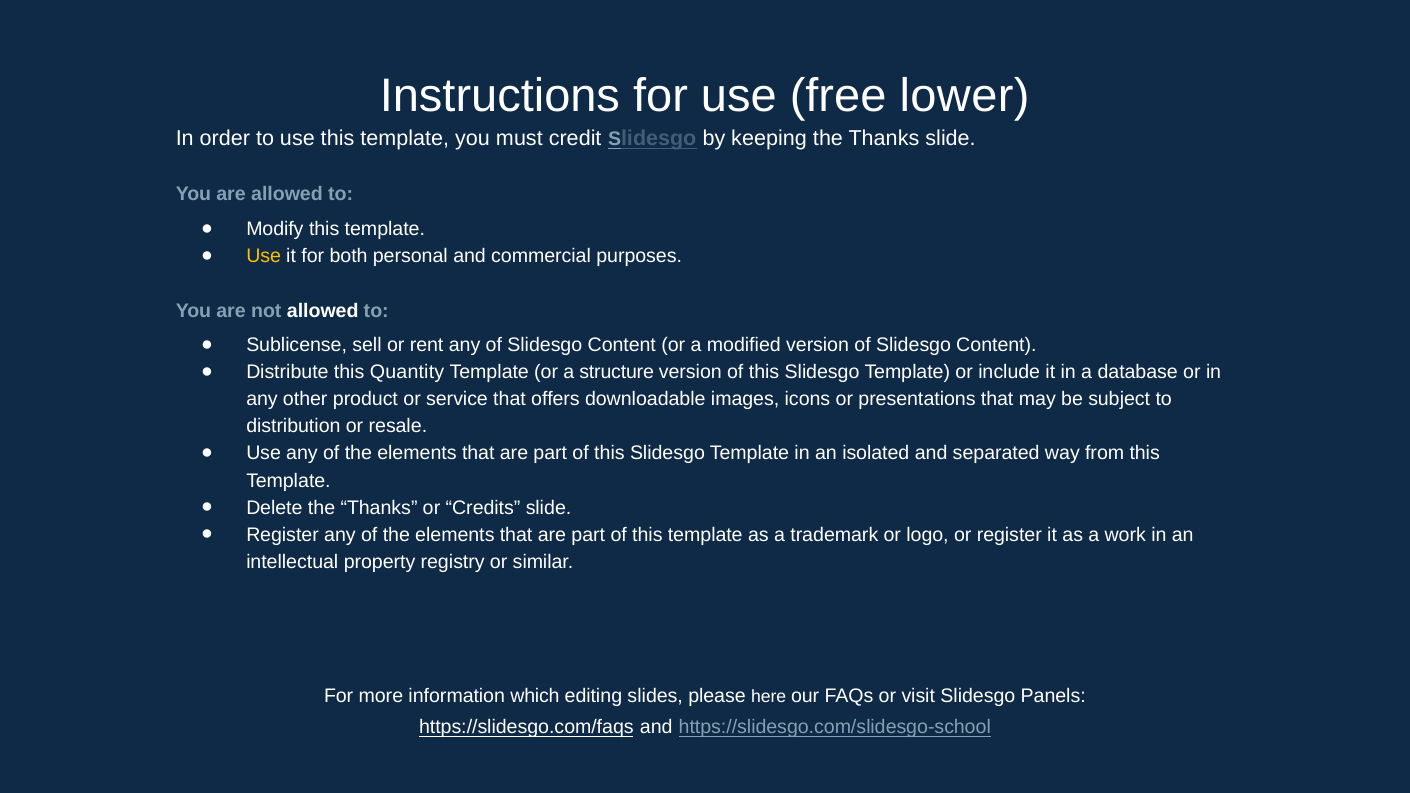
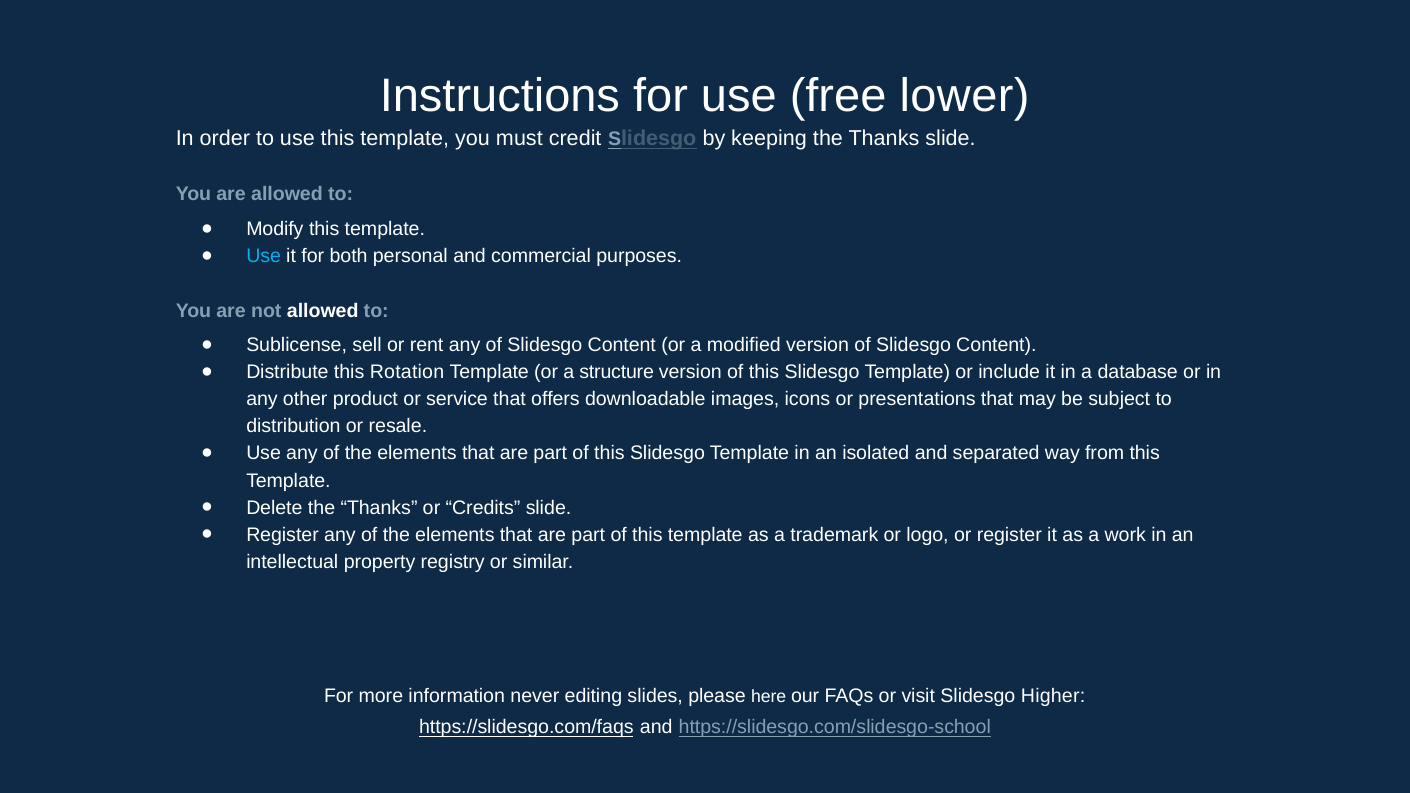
Use colour: yellow -> light blue (264, 256)
Quantity: Quantity -> Rotation (407, 373)
which: which -> never (535, 696)
Panels: Panels -> Higher (1053, 696)
